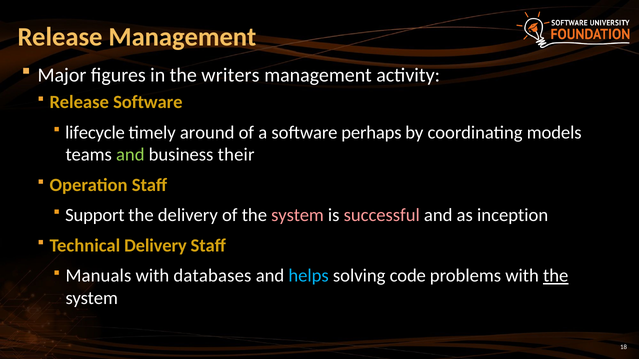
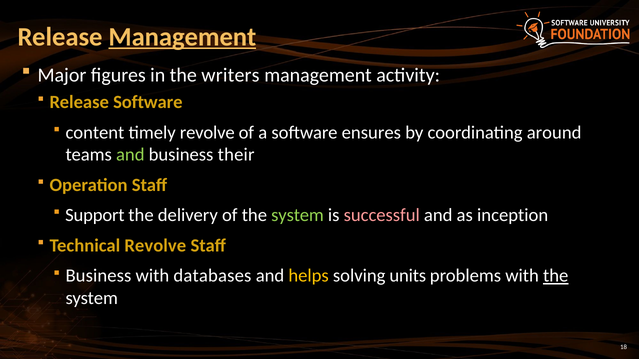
Management underline: none -> present (182, 37)
lifecycle: lifecycle -> content (95, 133)
timely around: around -> revolve (207, 133)
perhaps: perhaps -> ensures (371, 133)
models: models -> around (554, 133)
system colour: pink -> light green (298, 216)
Technical Delivery: Delivery -> Revolve (155, 246)
Manuals: Manuals -> Business (98, 276)
helps colour: light blue -> yellow (309, 276)
code: code -> units (408, 276)
